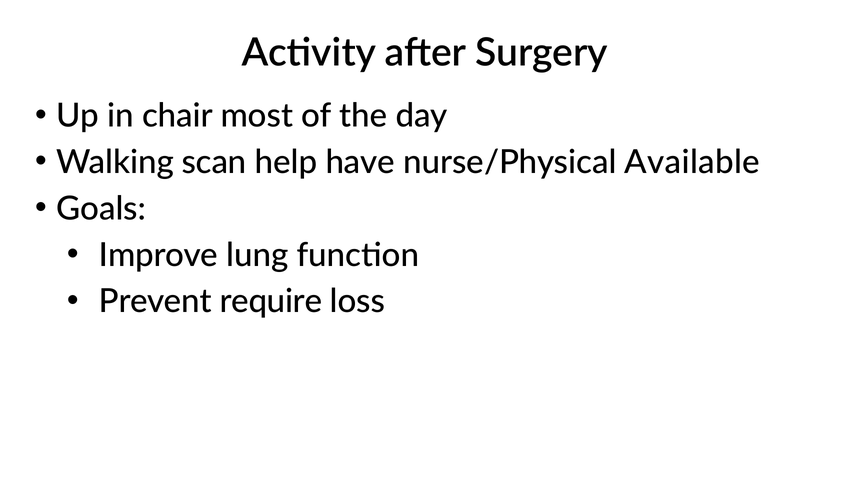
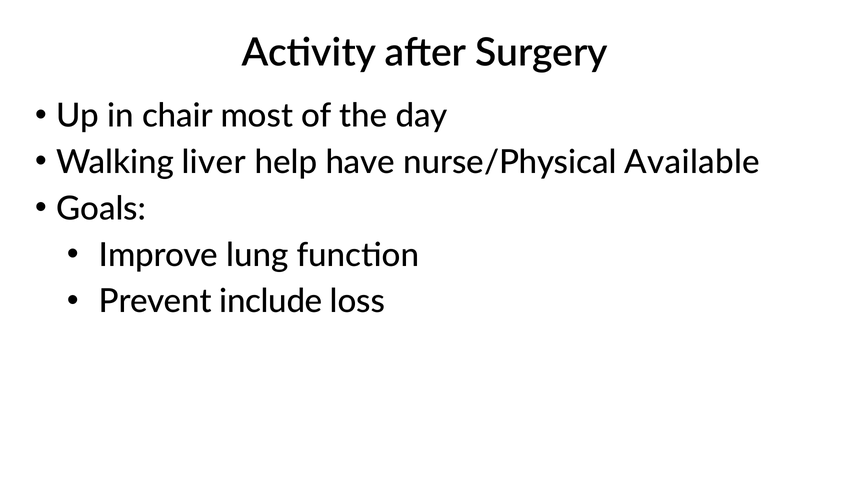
scan: scan -> liver (214, 162)
require: require -> include (271, 302)
